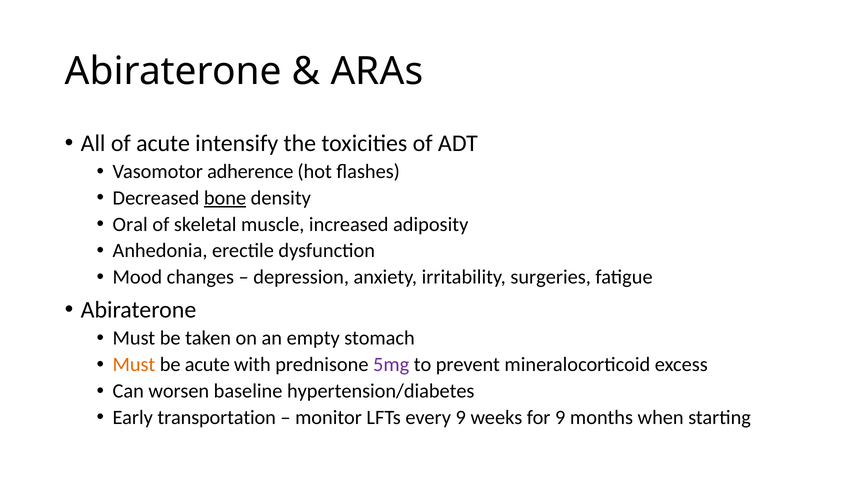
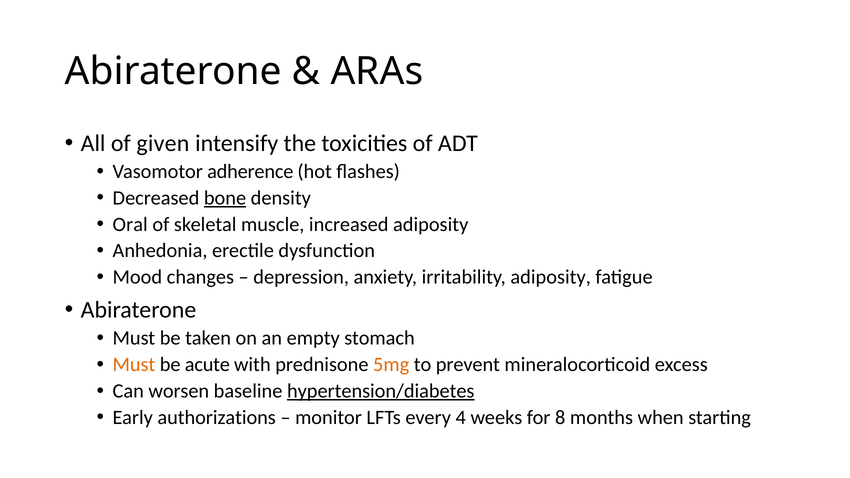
of acute: acute -> given (163, 143)
irritability surgeries: surgeries -> adiposity (551, 277)
5mg colour: purple -> orange (391, 365)
hypertension/diabetes underline: none -> present (381, 391)
transportation: transportation -> authorizations (217, 418)
every 9: 9 -> 4 (461, 418)
for 9: 9 -> 8 (560, 418)
